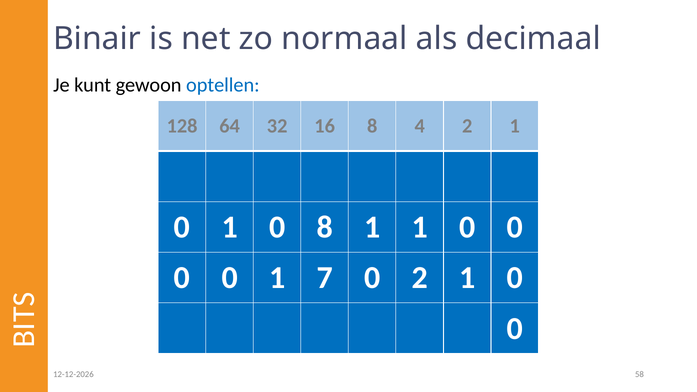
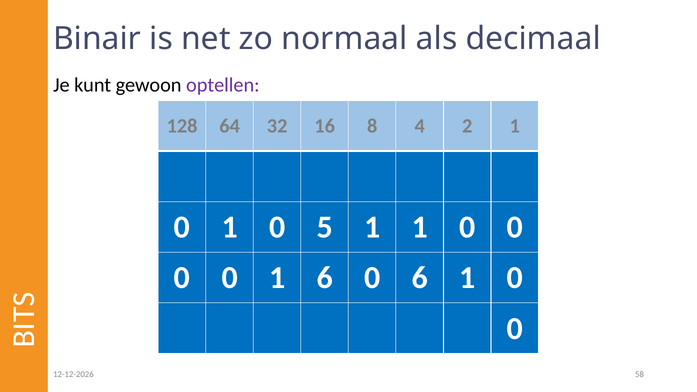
optellen colour: blue -> purple (223, 85)
0 8: 8 -> 5 (325, 227)
1 7: 7 -> 6 (325, 278)
0 2: 2 -> 6 (420, 278)
